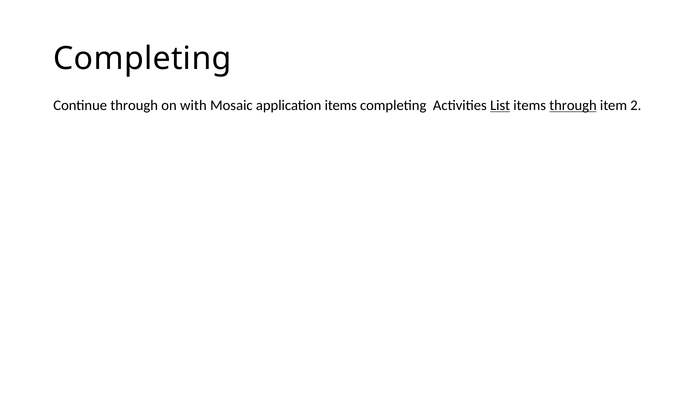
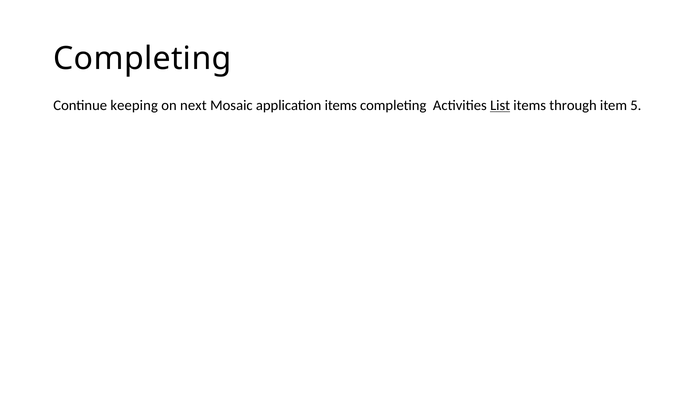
Continue through: through -> keeping (134, 105)
with: with -> next (193, 105)
through underline: present -> none (573, 105)
2: 2 -> 5 (636, 105)
